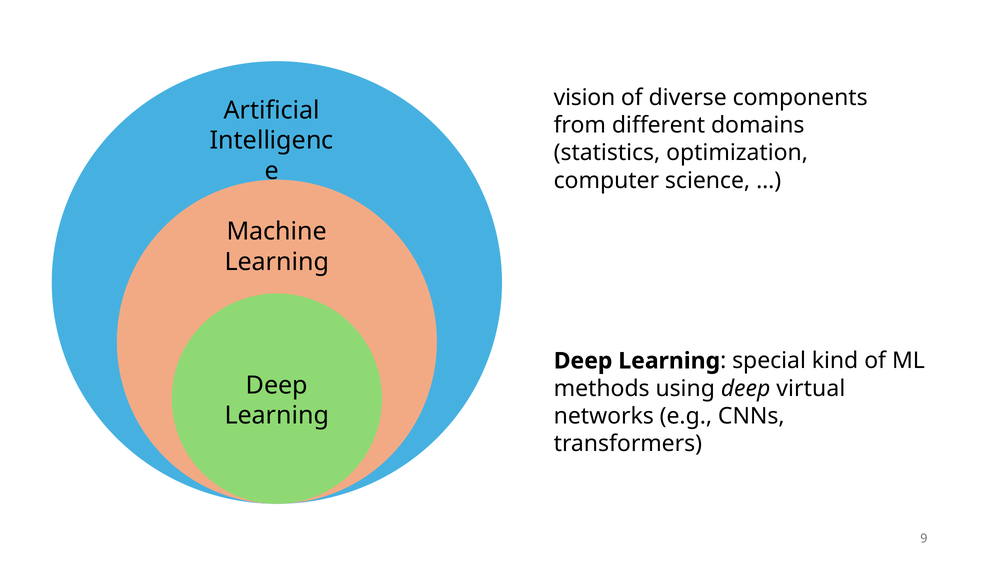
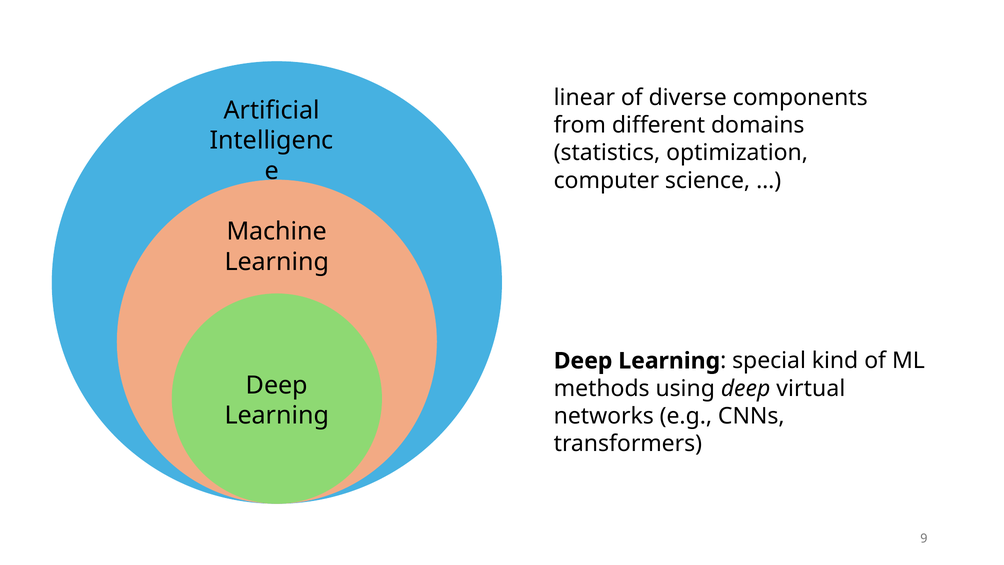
vision: vision -> linear (584, 98)
